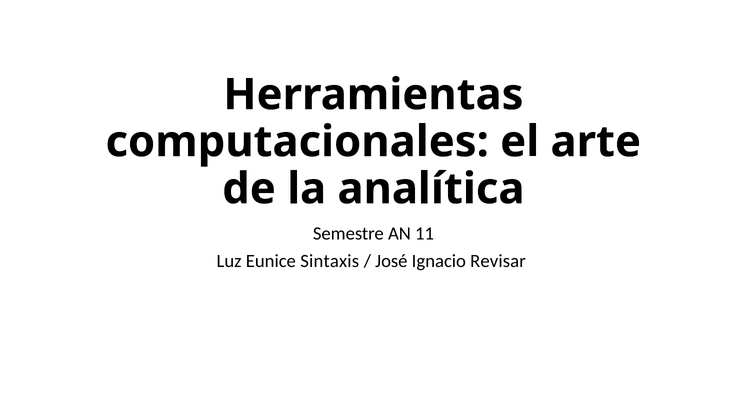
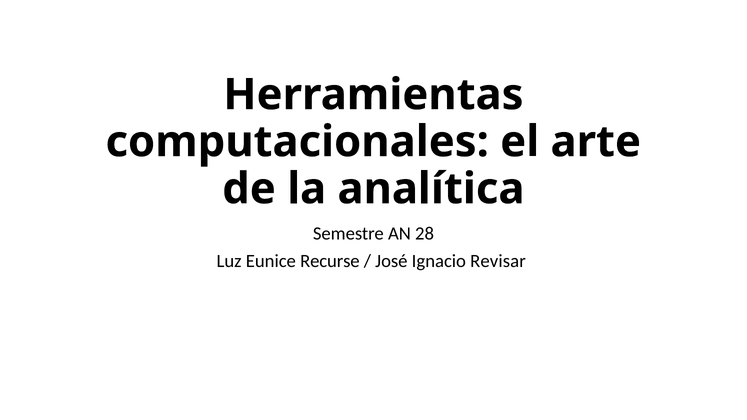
11: 11 -> 28 (425, 233)
Sintaxis: Sintaxis -> Recurse (330, 261)
